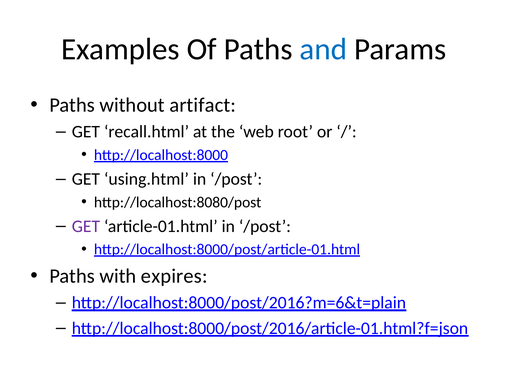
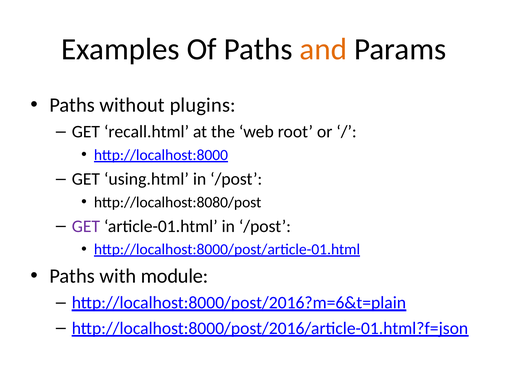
and colour: blue -> orange (323, 49)
artifact: artifact -> plugins (203, 105)
expires: expires -> module (175, 276)
